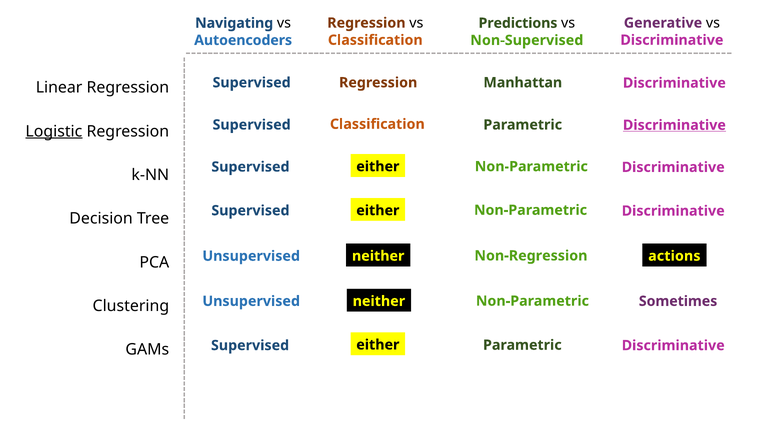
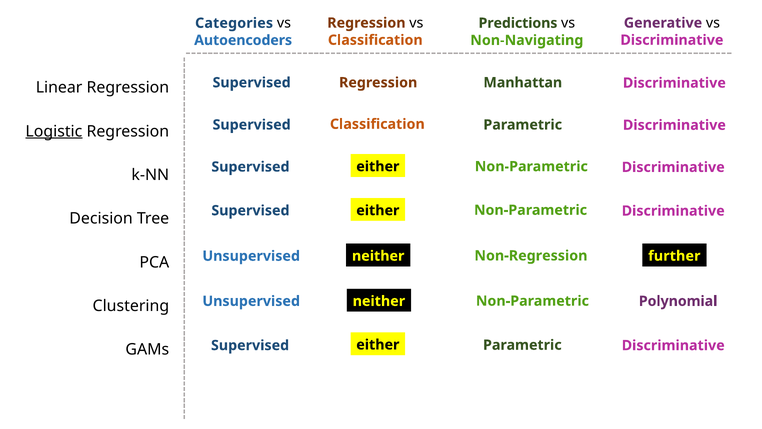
Navigating: Navigating -> Categories (234, 23)
Non-Supervised: Non-Supervised -> Non-Navigating (527, 40)
Discriminative underline: present -> none (674, 125)
actions: actions -> further (674, 256)
Sometimes: Sometimes -> Polynomial (678, 301)
